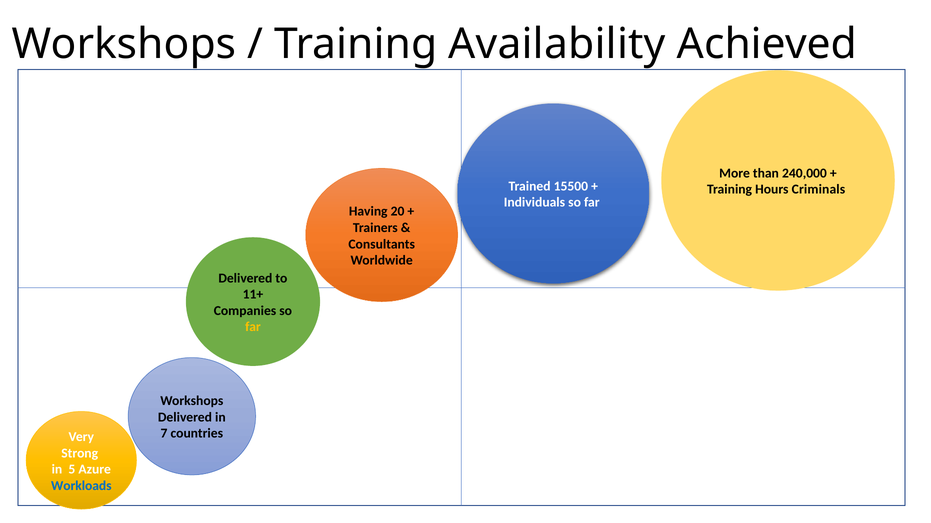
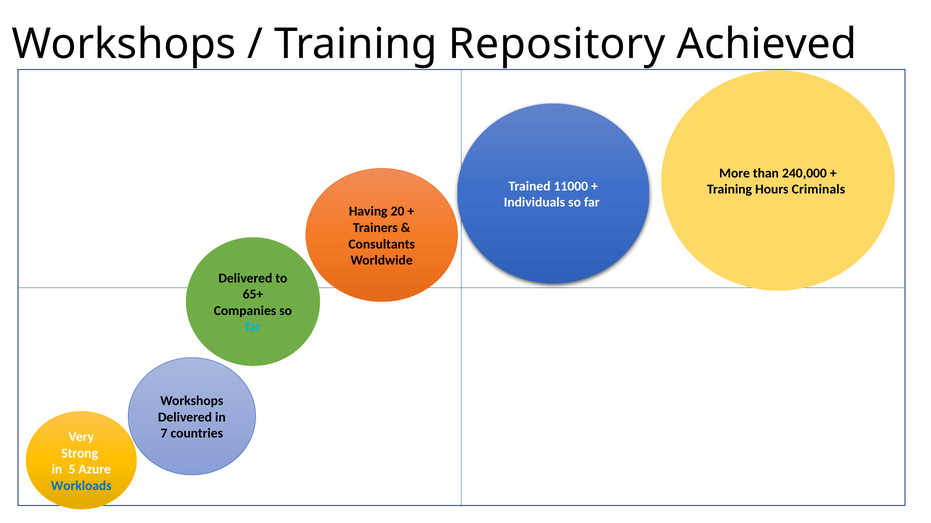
Availability: Availability -> Repository (557, 44)
15500: 15500 -> 11000 (571, 186)
11+: 11+ -> 65+ (253, 295)
far colour: yellow -> light blue (253, 327)
